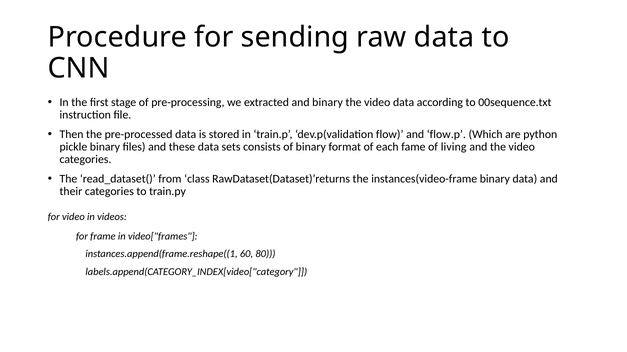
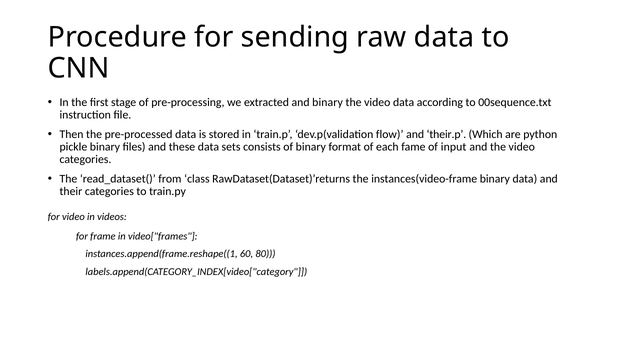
flow.p: flow.p -> their.p (446, 134)
living: living -> input (454, 147)
